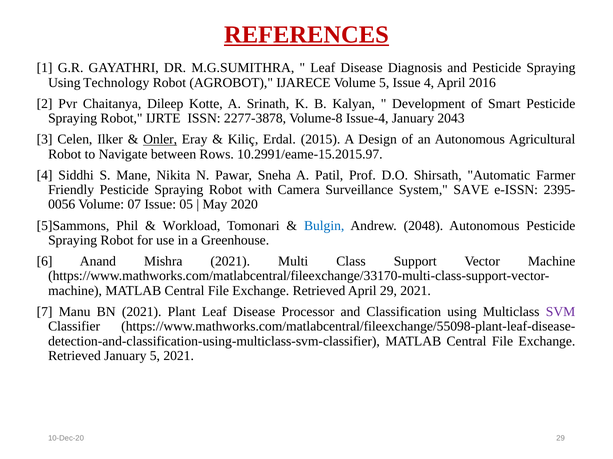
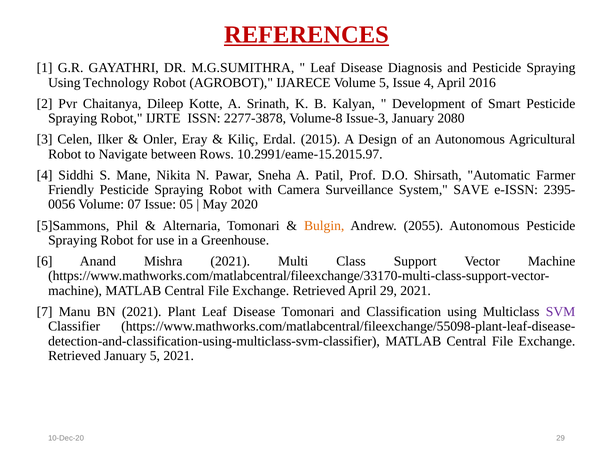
Issue-4: Issue-4 -> Issue-3 (367, 119)
2043: 2043 -> 2080 (451, 119)
Onler underline: present -> none (160, 140)
Workload: Workload -> Alternaria (192, 226)
Bulgin colour: blue -> orange (324, 226)
2048: 2048 -> 2055 (423, 226)
Disease Processor: Processor -> Tomonari (308, 312)
